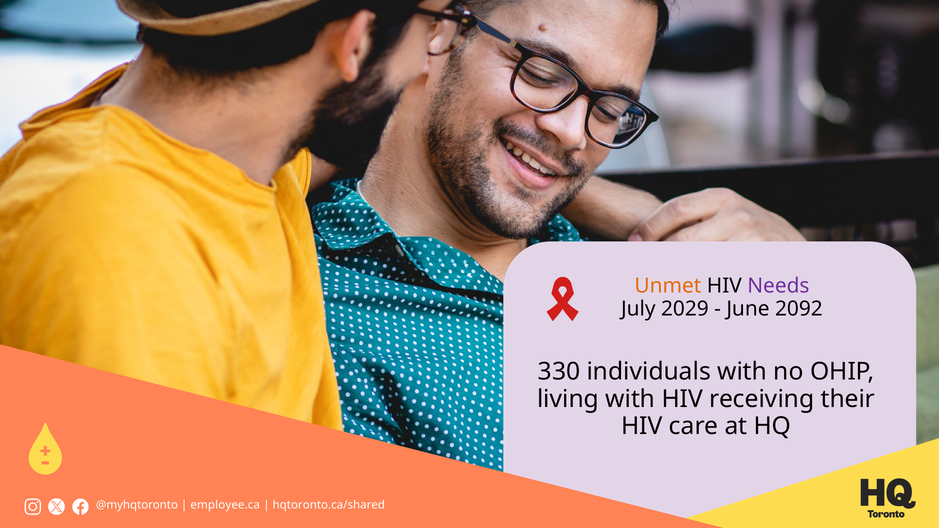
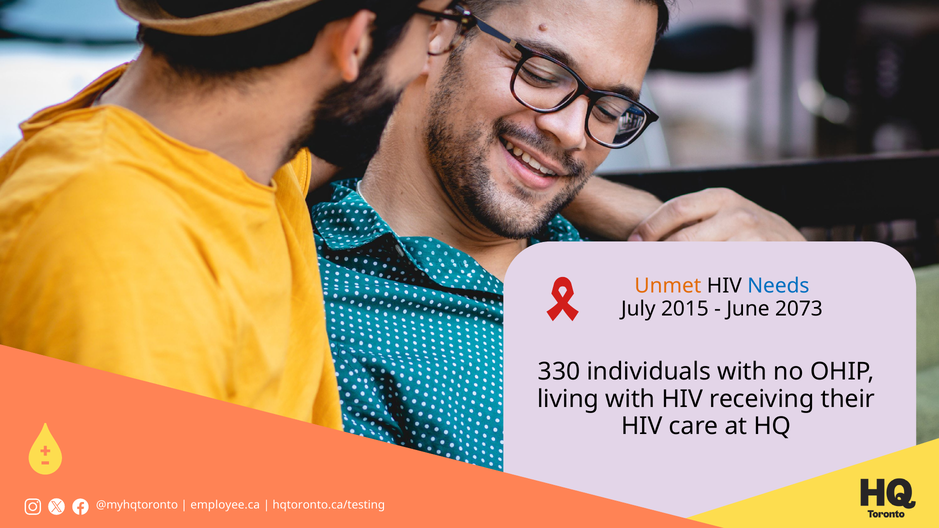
Needs colour: purple -> blue (778, 286)
2029: 2029 -> 2015 (685, 309)
2092: 2092 -> 2073 (799, 309)
hqtoronto.ca/shared: hqtoronto.ca/shared -> hqtoronto.ca/testing (329, 505)
